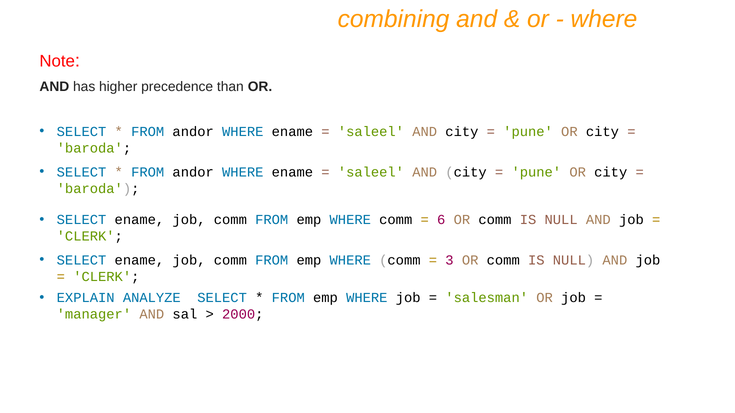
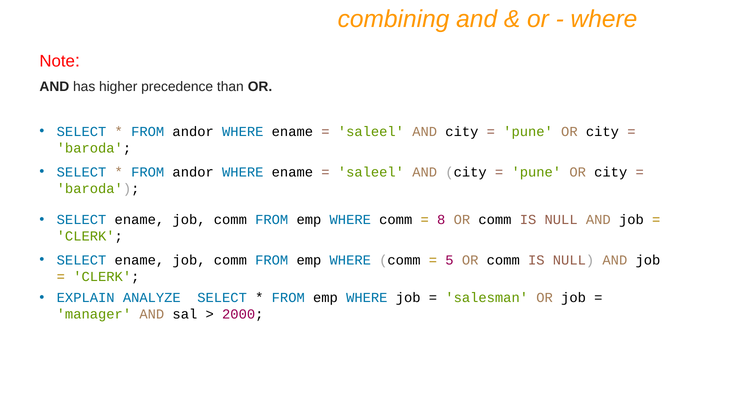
6: 6 -> 8 (441, 220)
3: 3 -> 5 (449, 260)
